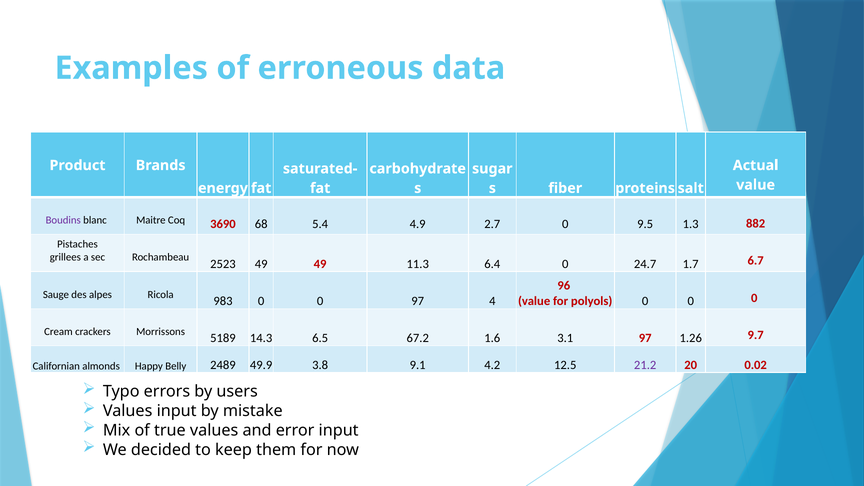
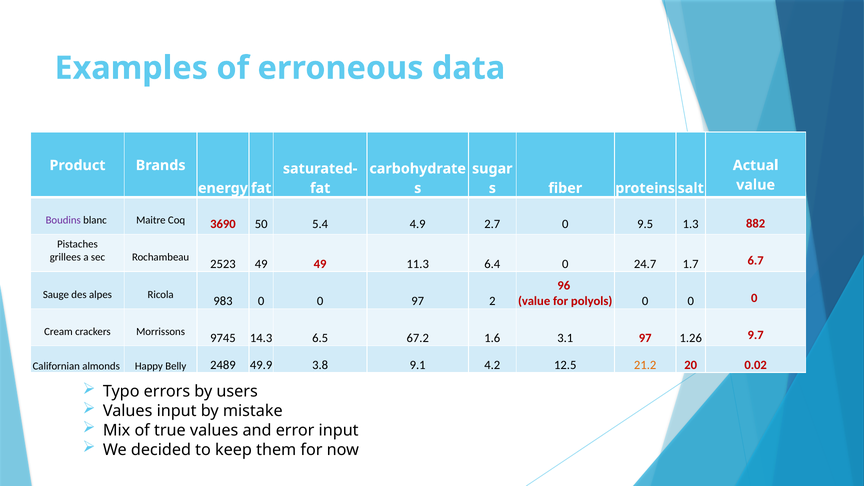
68: 68 -> 50 (261, 224)
4: 4 -> 2 (492, 301)
5189: 5189 -> 9745 (223, 338)
21.2 colour: purple -> orange (645, 365)
